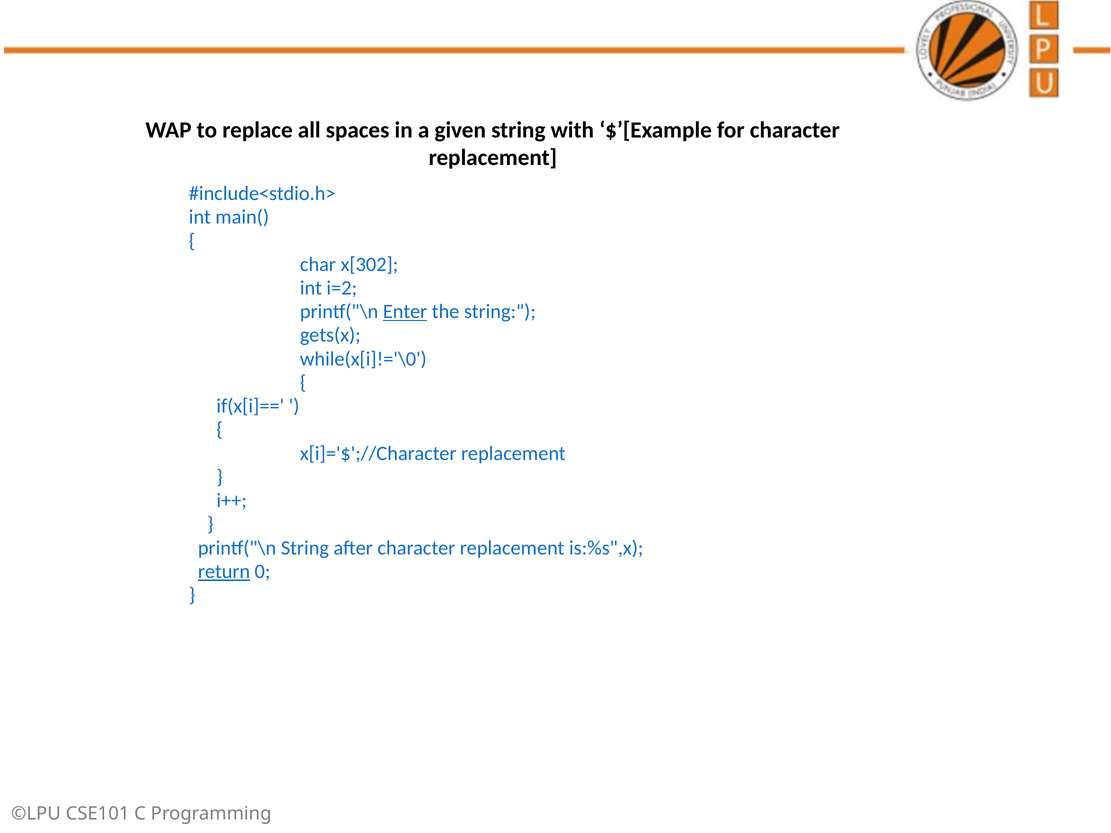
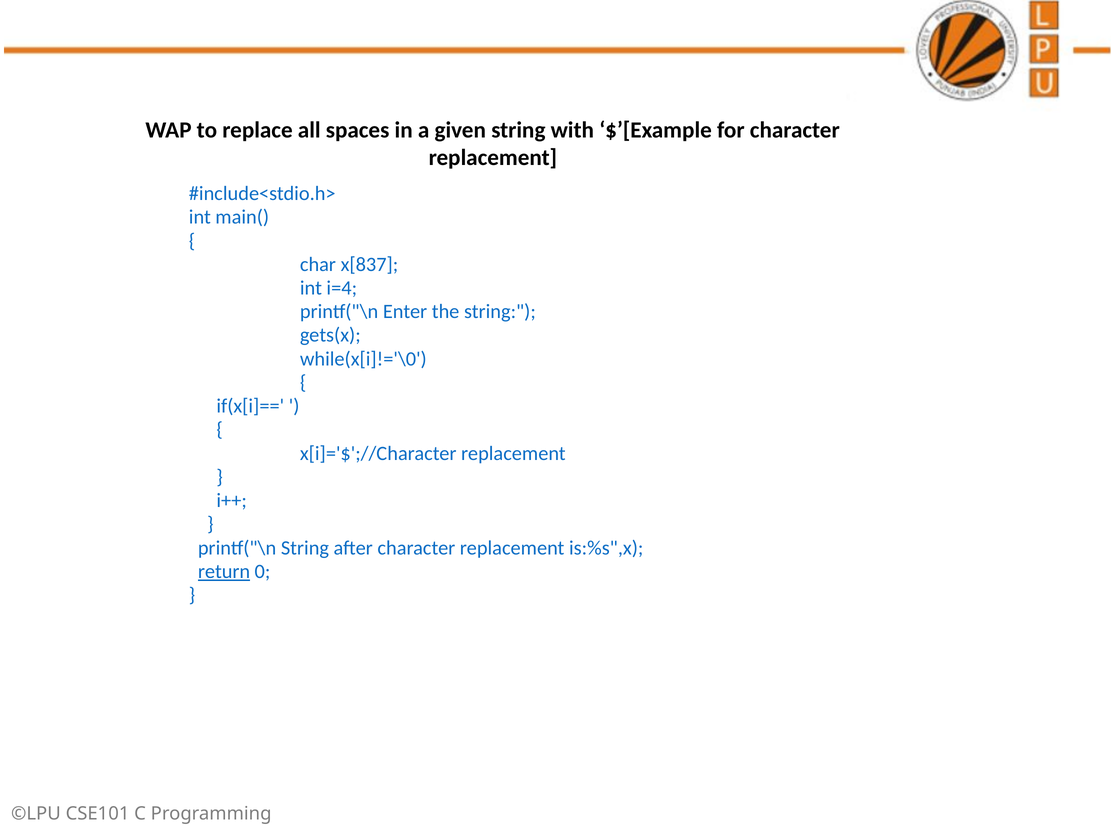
x[302: x[302 -> x[837 (369, 265)
i=2: i=2 -> i=4 (342, 288)
Enter underline: present -> none (405, 312)
